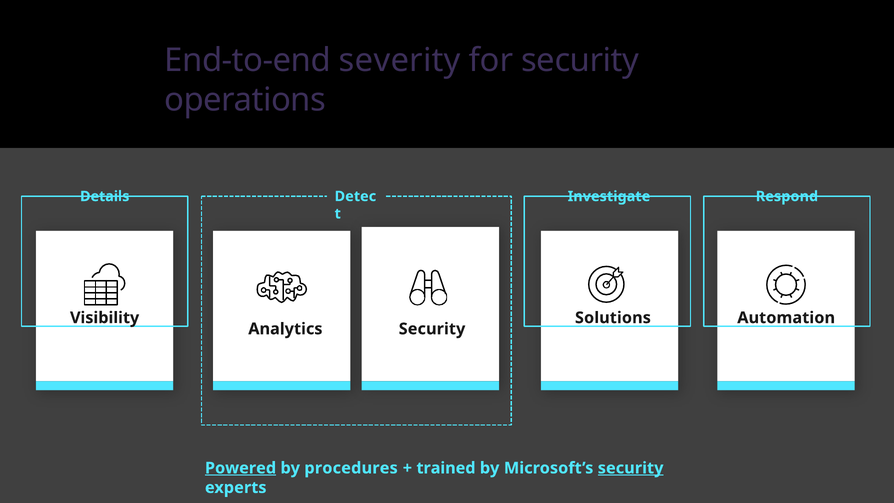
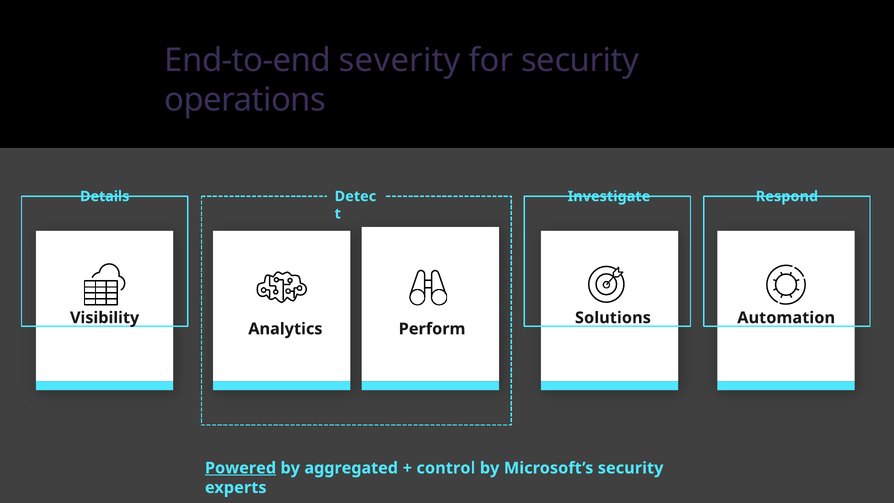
Analytics Security: Security -> Perform (432, 329)
procedures: procedures -> aggregated (351, 468)
trained: trained -> control (446, 468)
security underline: present -> none (631, 468)
